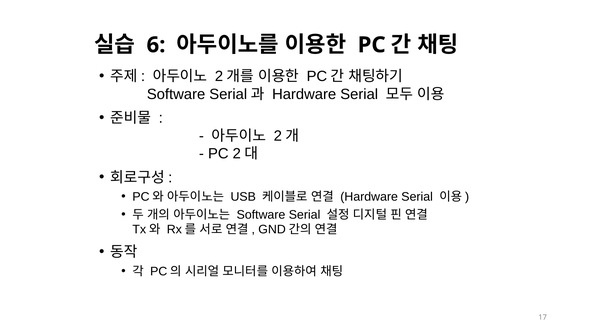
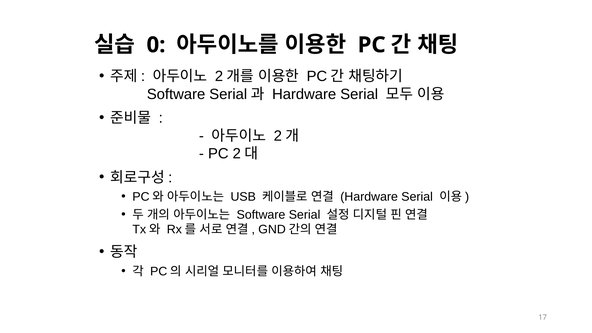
6: 6 -> 0 (156, 45)
